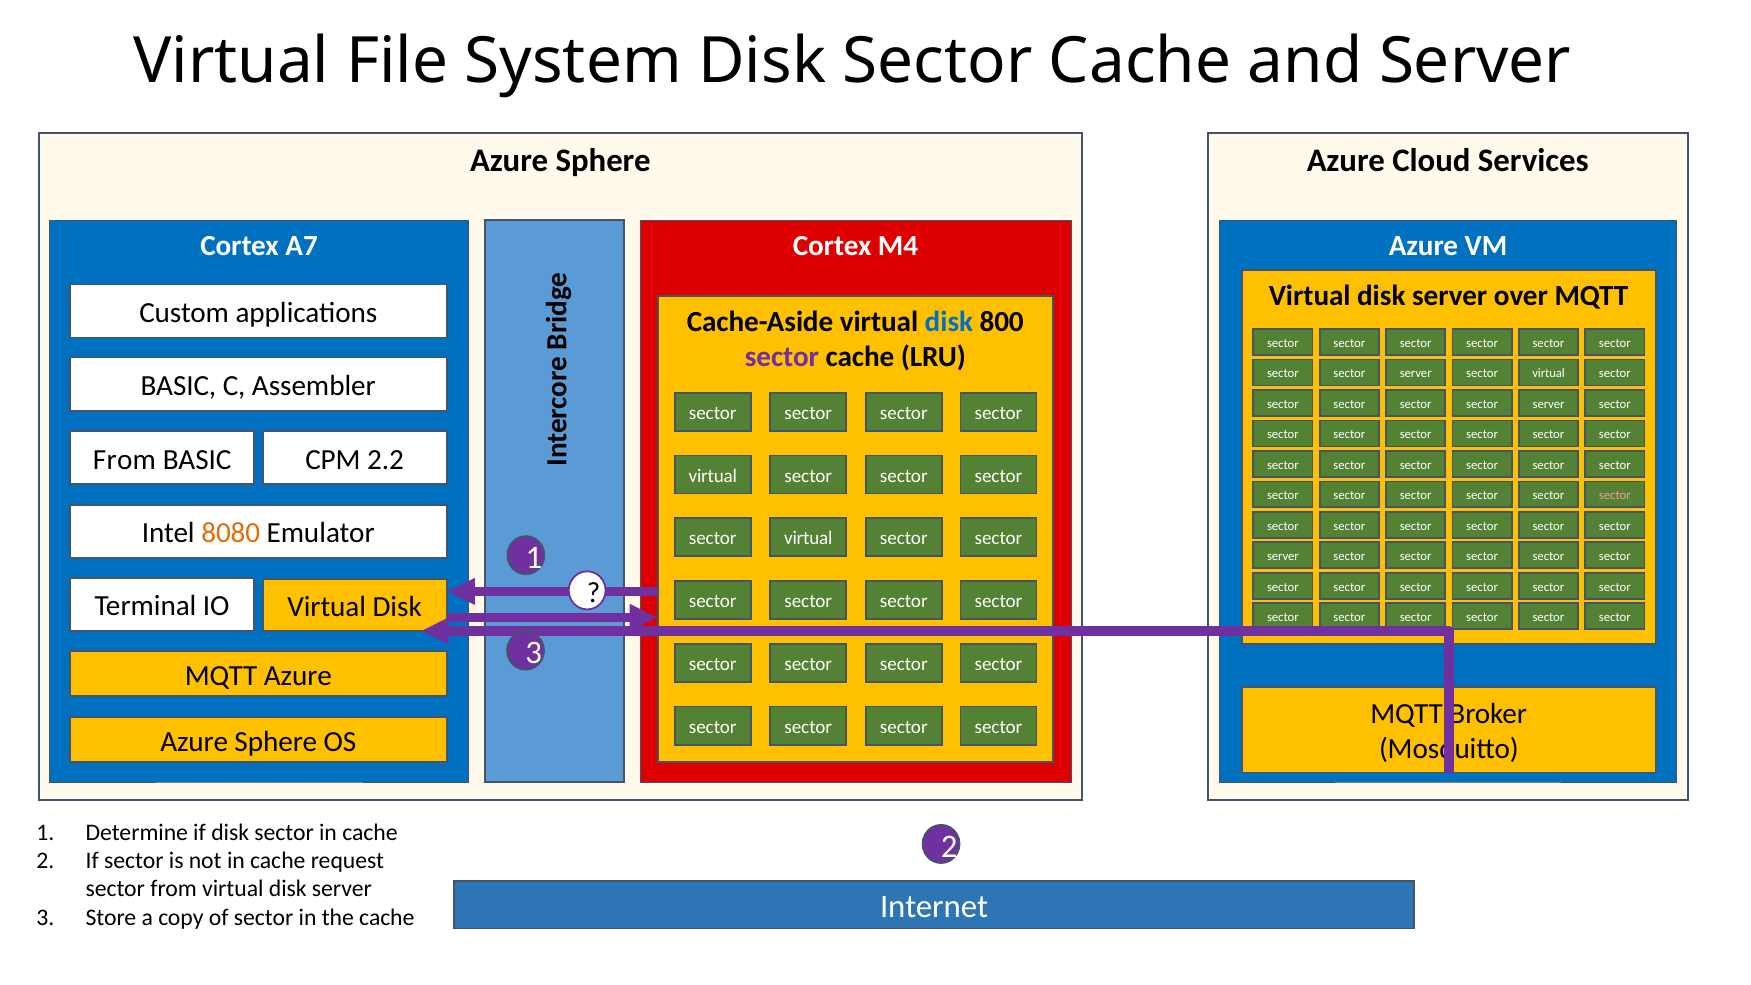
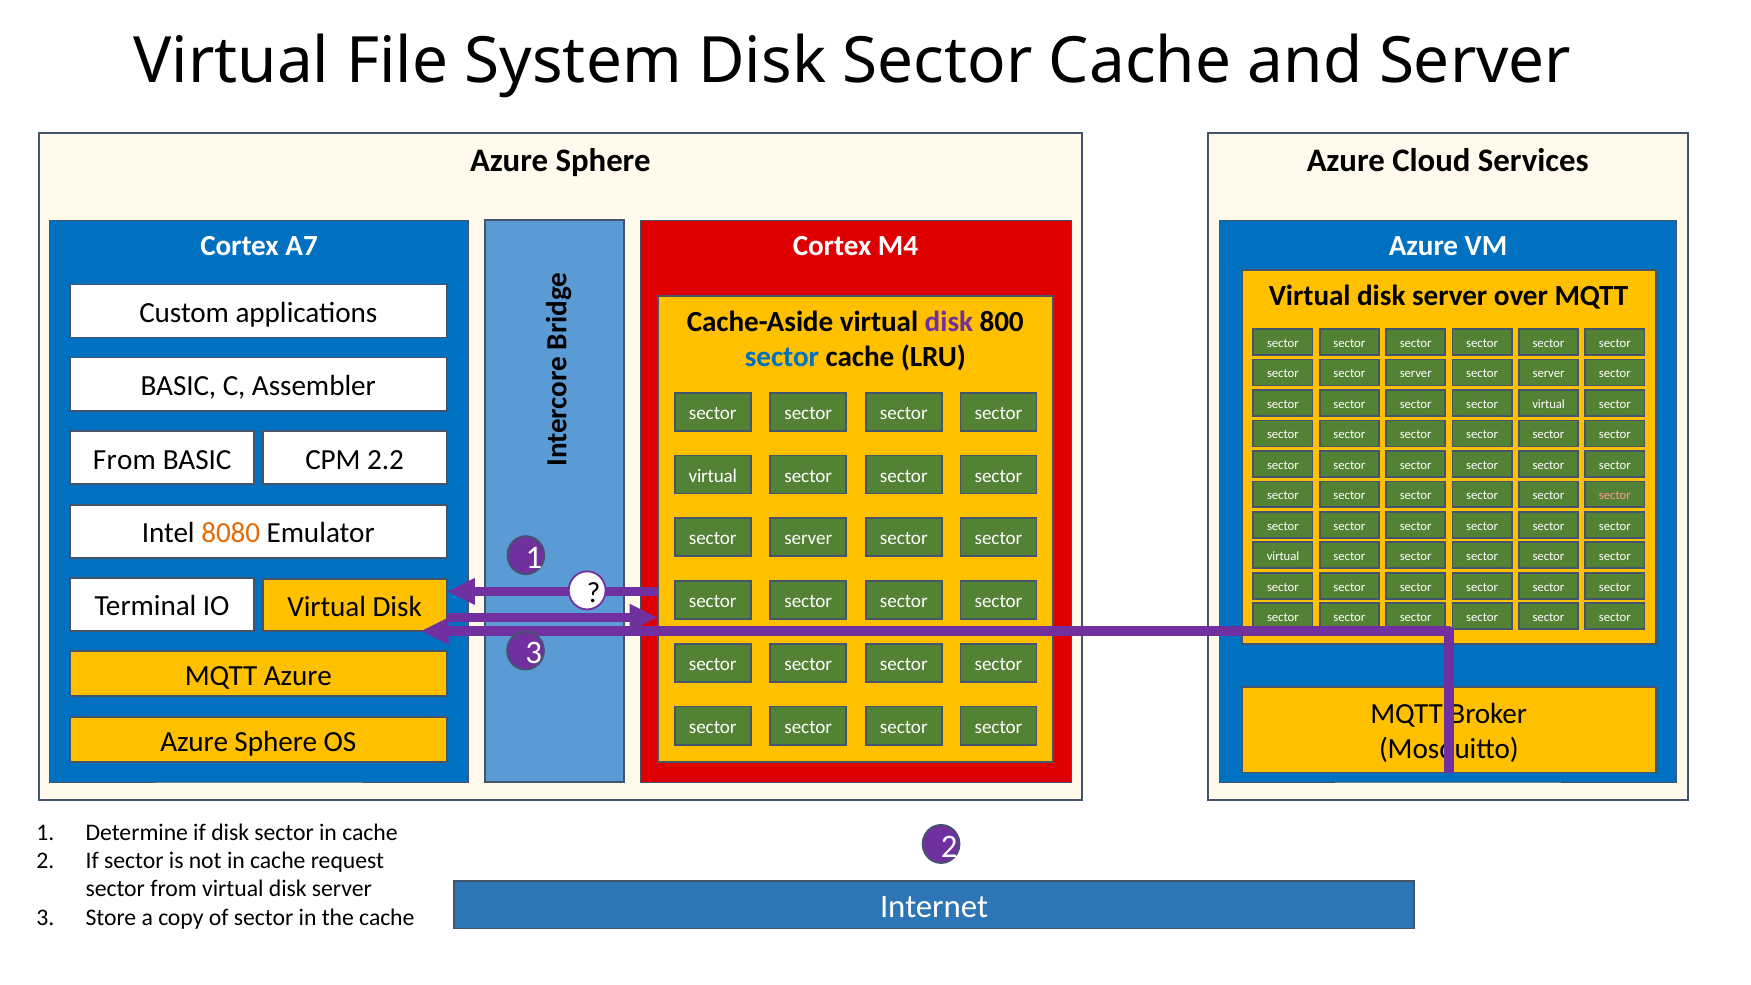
disk colour: blue -> purple (949, 322)
sector colour: purple -> blue (782, 357)
virtual: virtual -> server (1549, 373)
server: server -> virtual (1549, 404)
virtual: virtual -> server (808, 539)
server: server -> virtual (1283, 556)
